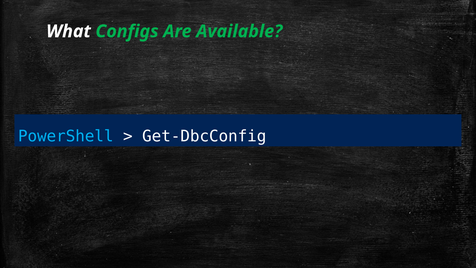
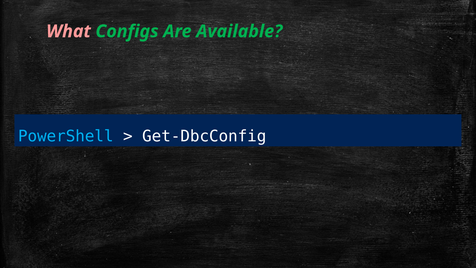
What colour: white -> pink (68, 31)
